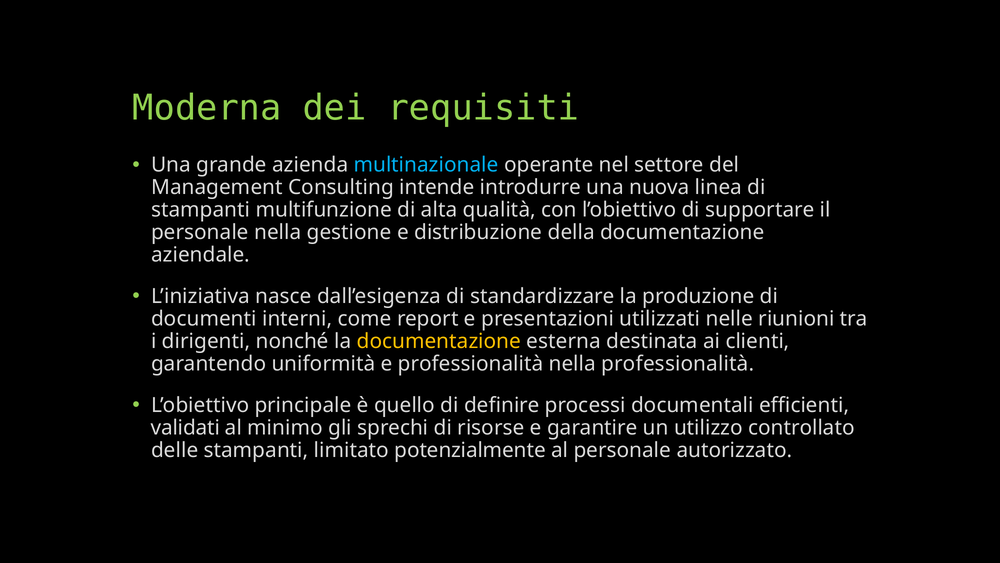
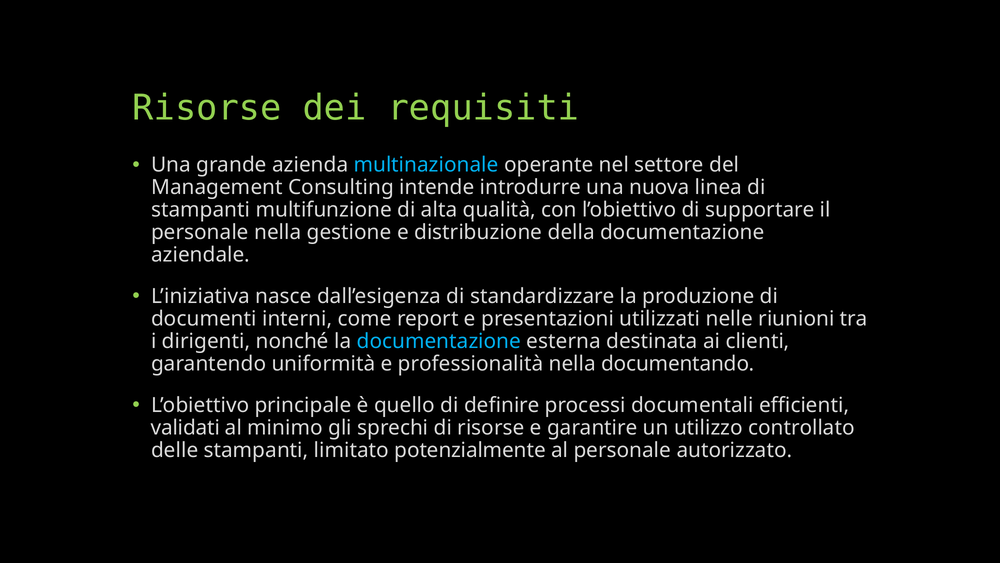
Moderna: Moderna -> Risorse (207, 108)
documentazione colour: yellow -> light blue (439, 341)
nella professionalità: professionalità -> documentando (678, 364)
